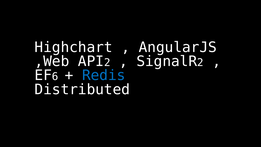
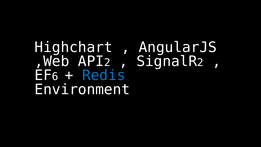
Distributed: Distributed -> Environment (82, 89)
